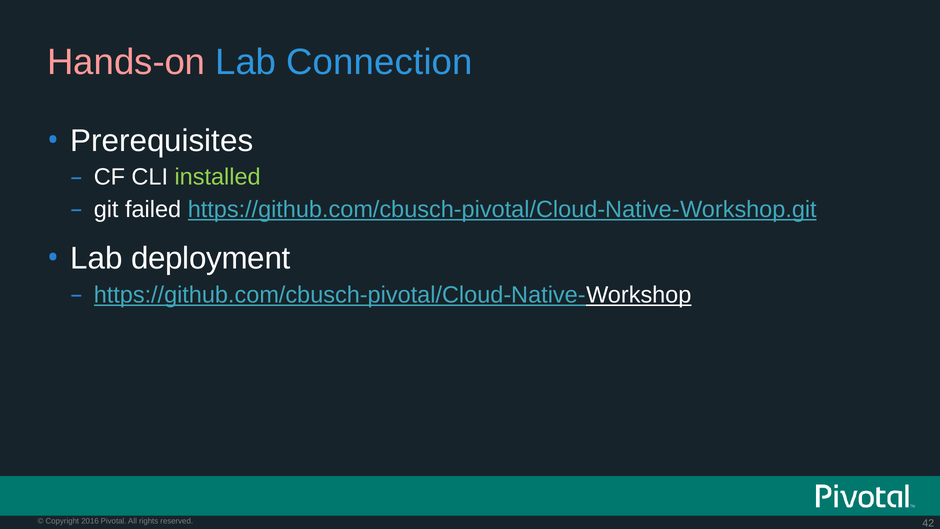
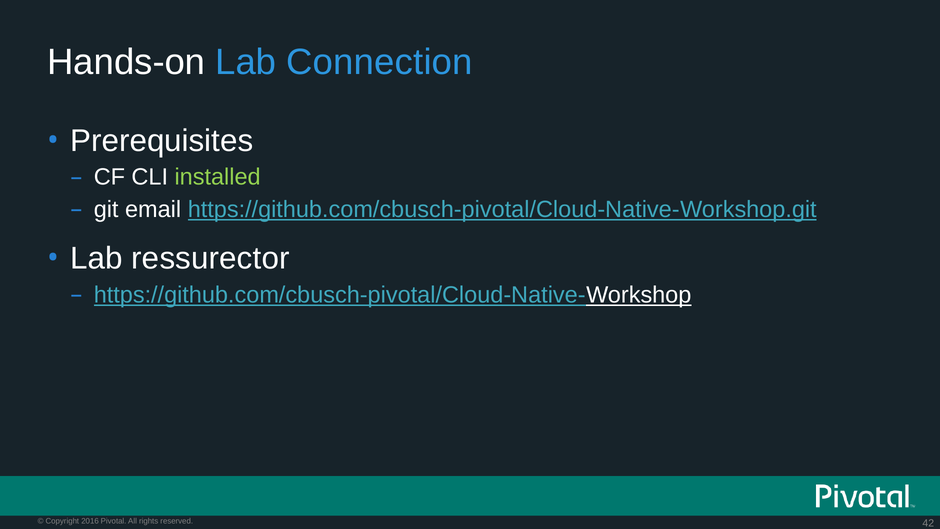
Hands-on colour: pink -> white (126, 62)
failed: failed -> email (153, 209)
deployment: deployment -> ressurector (211, 258)
